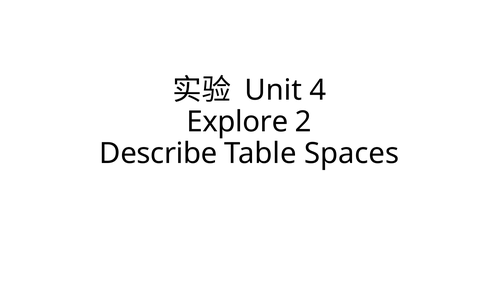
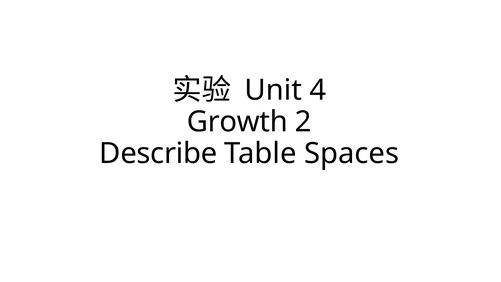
Explore: Explore -> Growth (237, 122)
